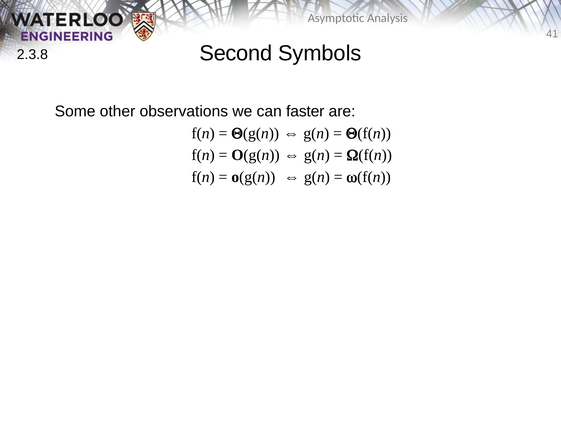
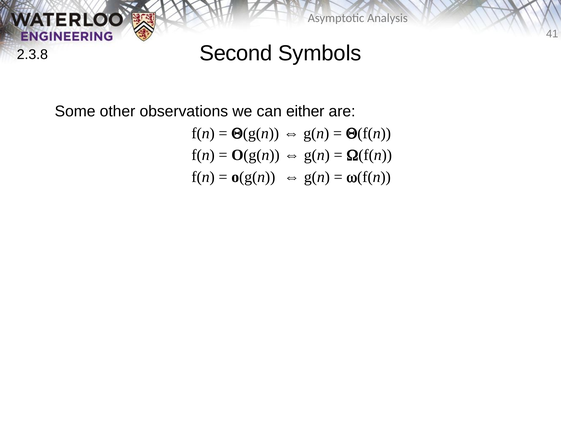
faster: faster -> either (305, 111)
